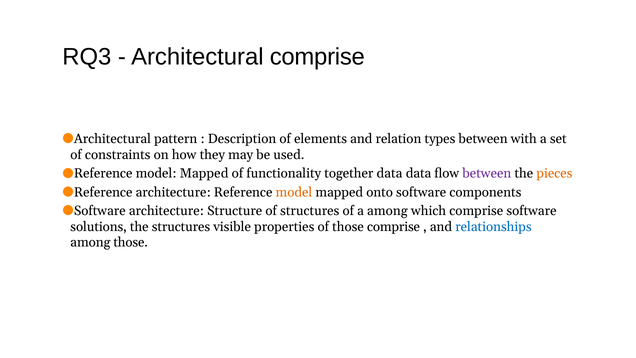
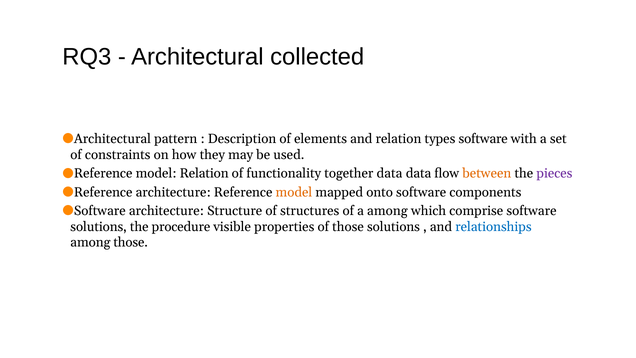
Architectural comprise: comprise -> collected (317, 57)
types between: between -> software (483, 139)
Mapped: Mapped -> Relation (204, 173)
between colour: purple -> orange (487, 173)
pieces colour: orange -> purple (554, 173)
the structures: structures -> procedure (181, 227)
those comprise: comprise -> solutions (394, 227)
